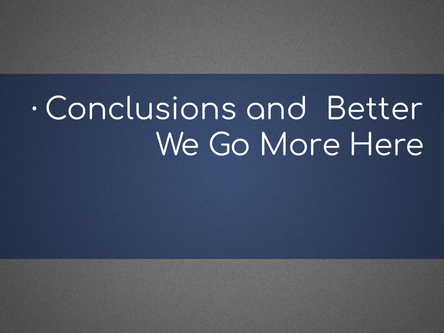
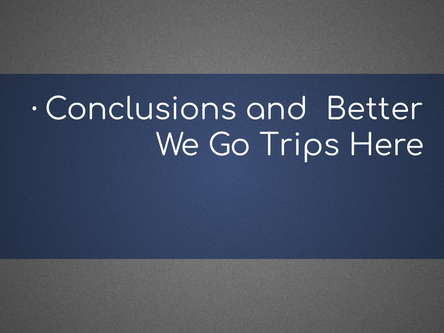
More: More -> Trips (300, 146)
